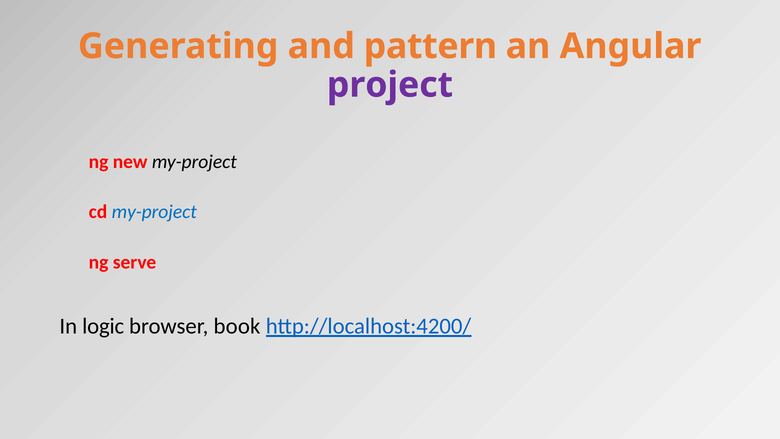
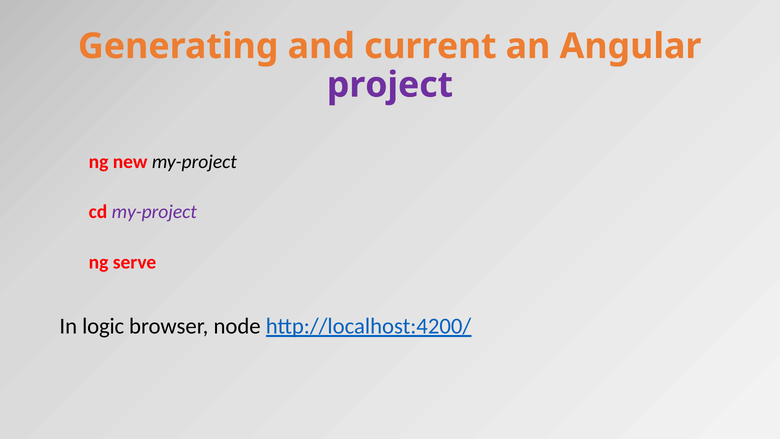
pattern: pattern -> current (430, 46)
my-project colour: blue -> purple (154, 212)
book: book -> node (237, 326)
